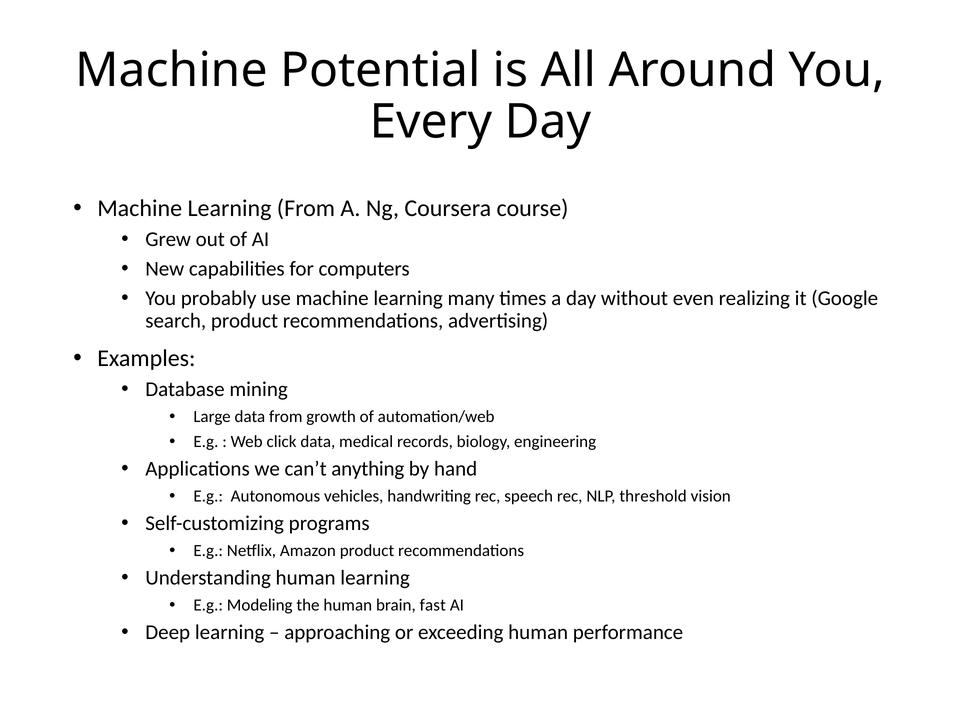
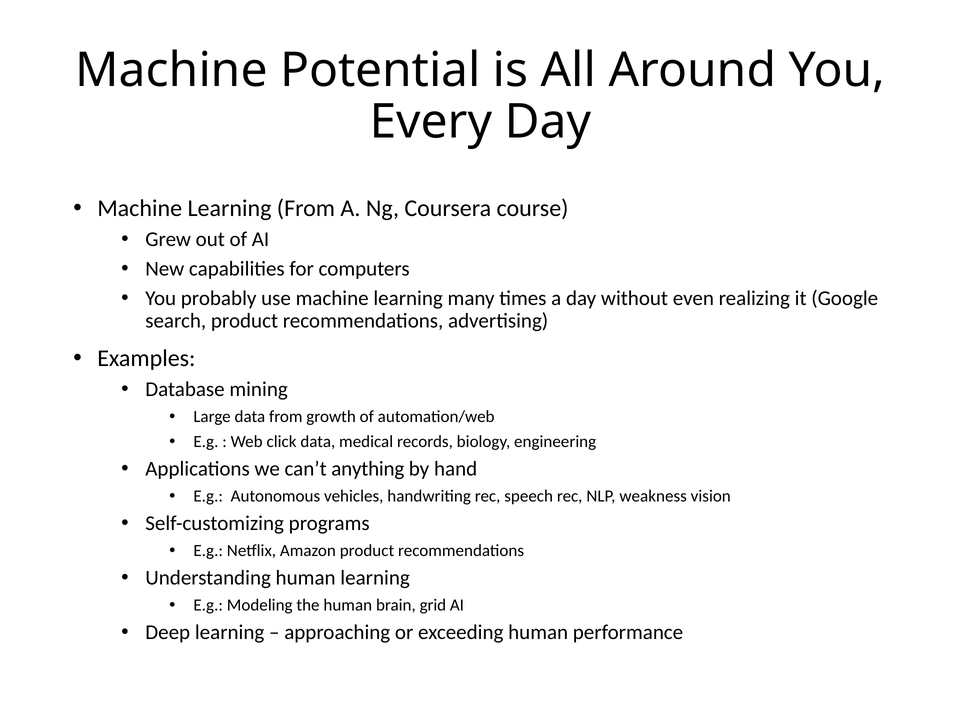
threshold: threshold -> weakness (653, 496)
fast: fast -> grid (433, 605)
